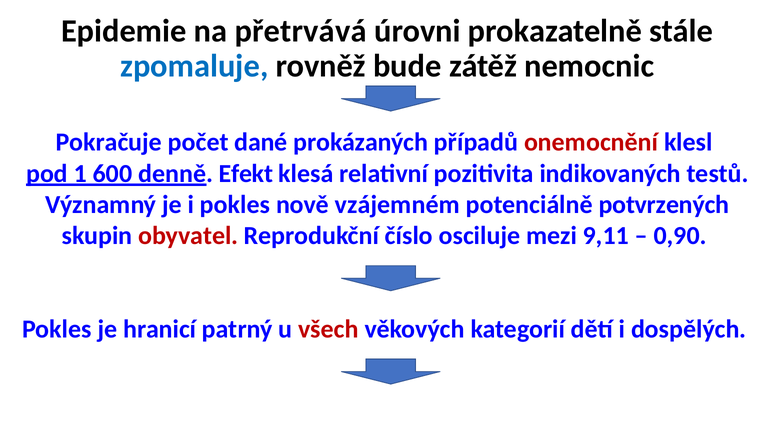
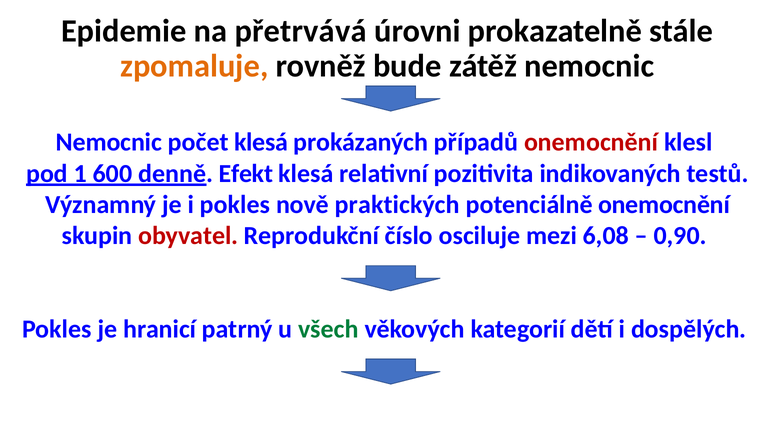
zpomaluje colour: blue -> orange (194, 66)
Pokračuje: Pokračuje -> Nemocnic (109, 142)
počet dané: dané -> klesá (261, 142)
vzájemném: vzájemném -> praktických (397, 205)
potenciálně potvrzených: potvrzených -> onemocnění (664, 205)
9,11: 9,11 -> 6,08 (606, 236)
všech colour: red -> green (328, 329)
